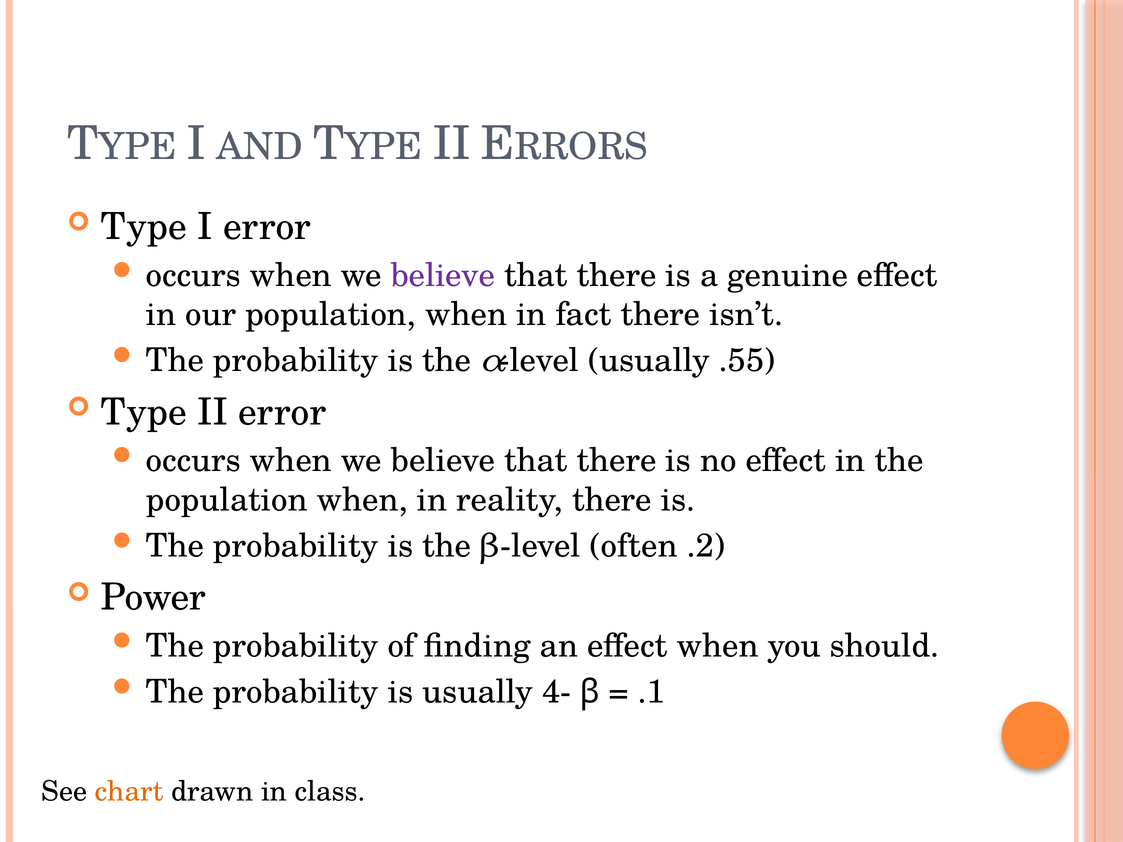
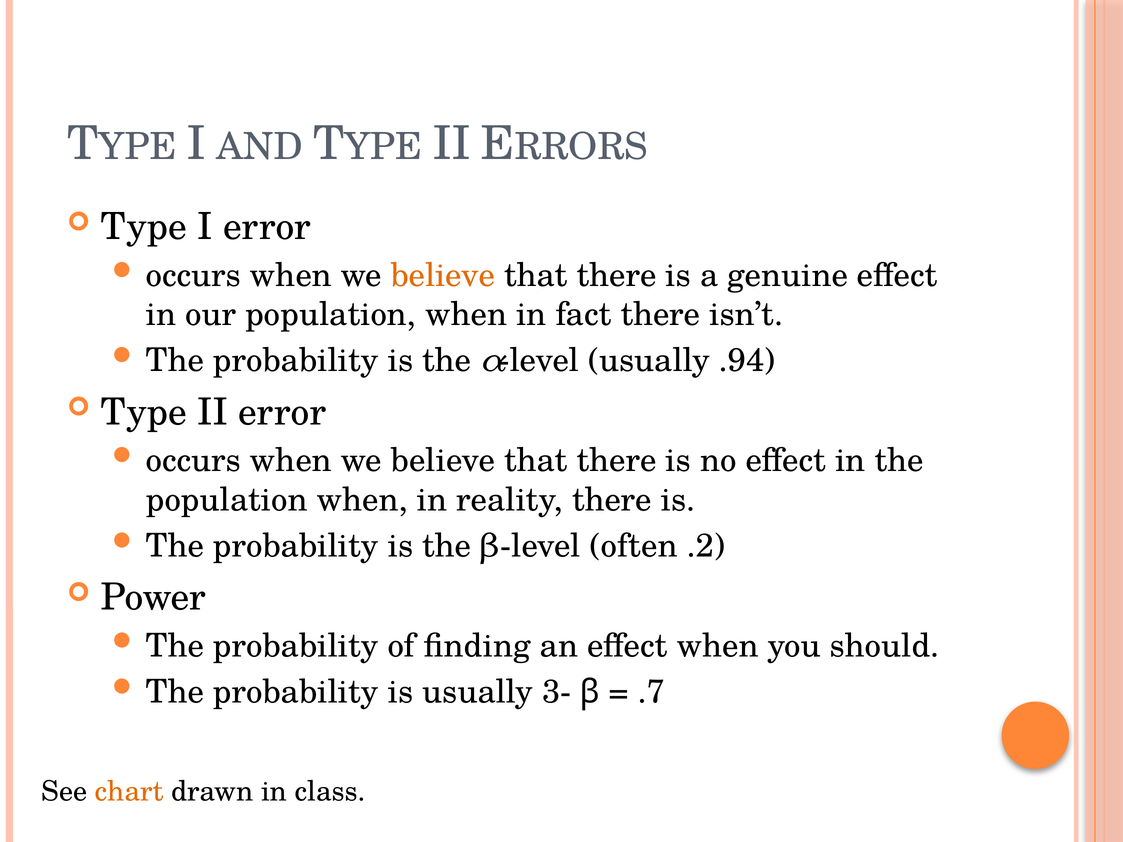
believe colour: purple -> orange (443, 275)
.55: .55 -> .94 (747, 361)
4-: 4- -> 3- (557, 692)
.1: .1 -> .7 (651, 692)
